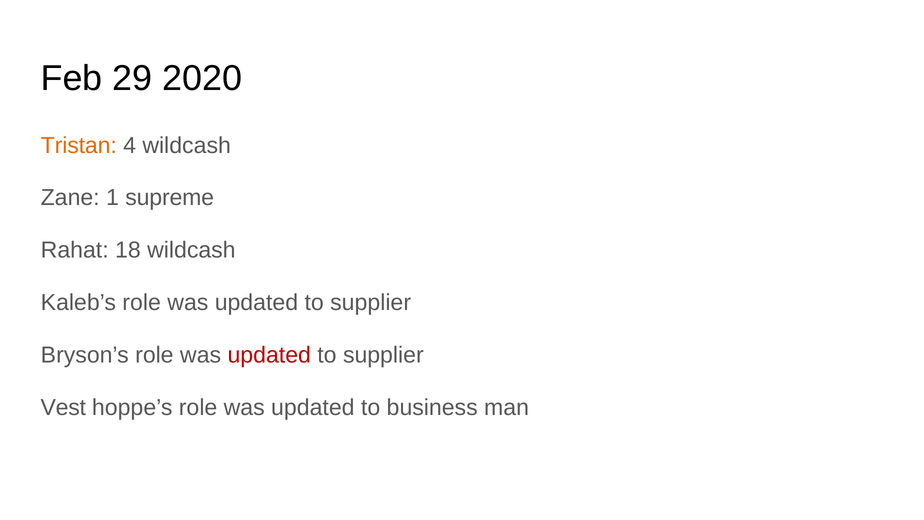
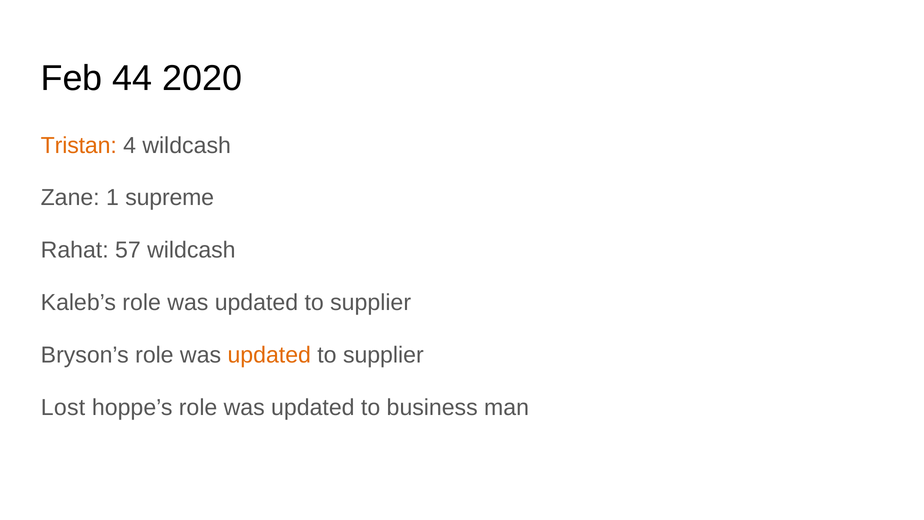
29: 29 -> 44 (132, 78)
18: 18 -> 57 (128, 250)
updated colour: red -> orange (269, 355)
Vest: Vest -> Lost (63, 407)
